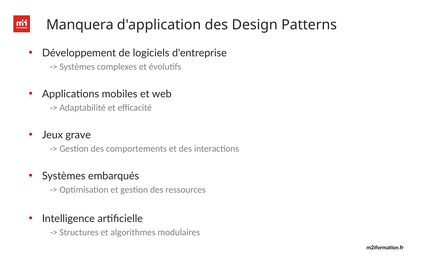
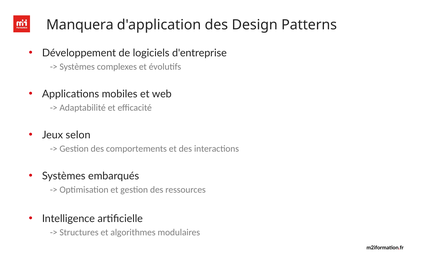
grave: grave -> selon (78, 135)
